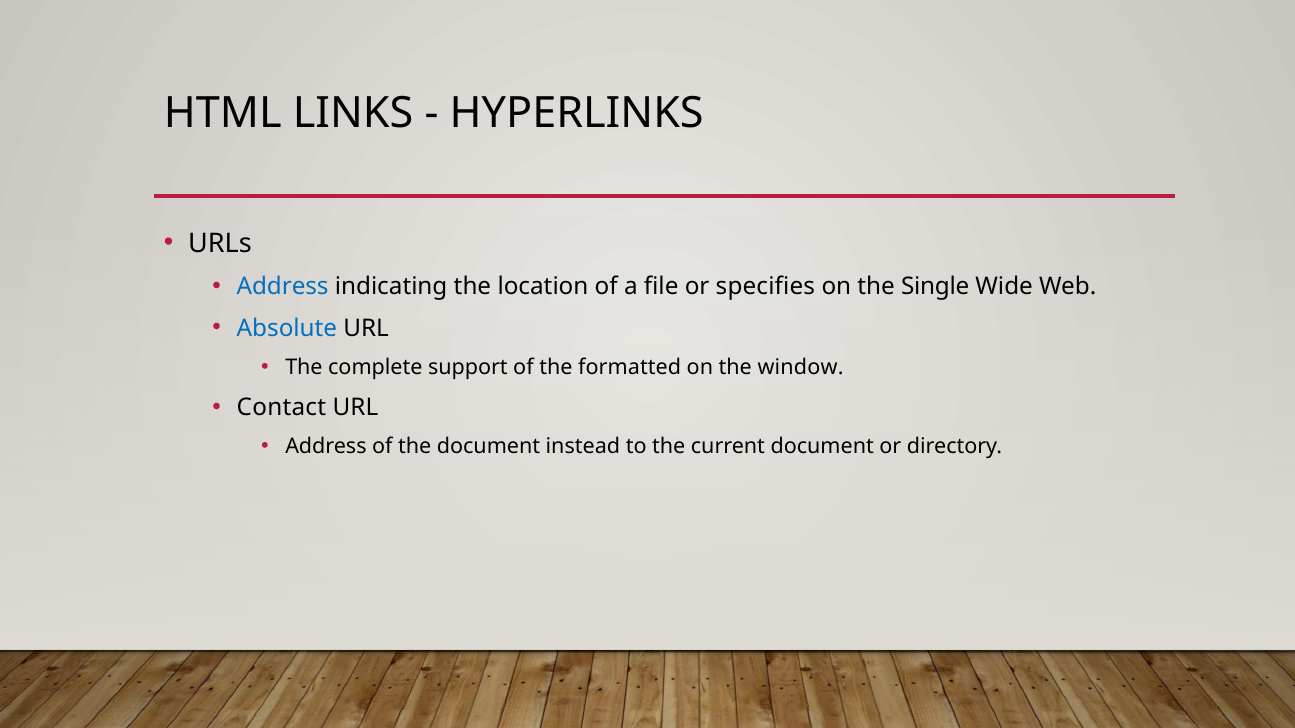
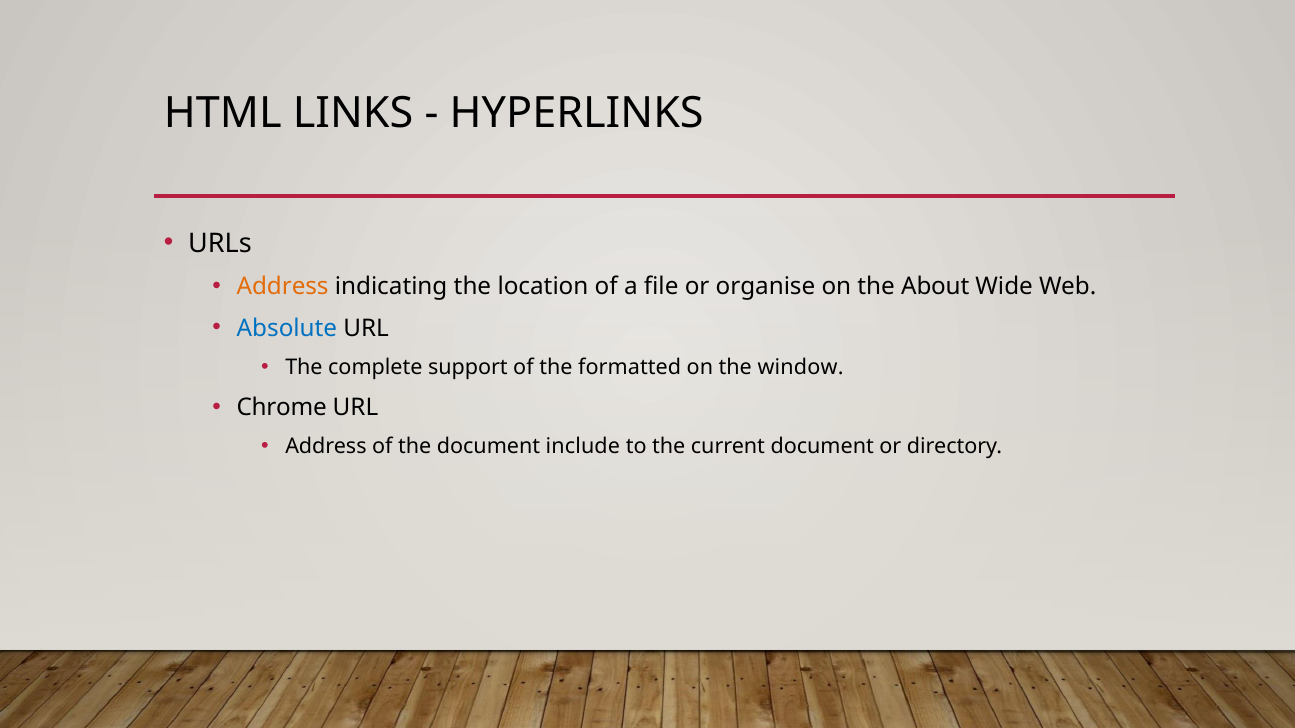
Address colour: blue -> orange (283, 287)
specifies: specifies -> organise (765, 287)
Single: Single -> About (935, 287)
Contact: Contact -> Chrome (282, 408)
instead: instead -> include (583, 447)
